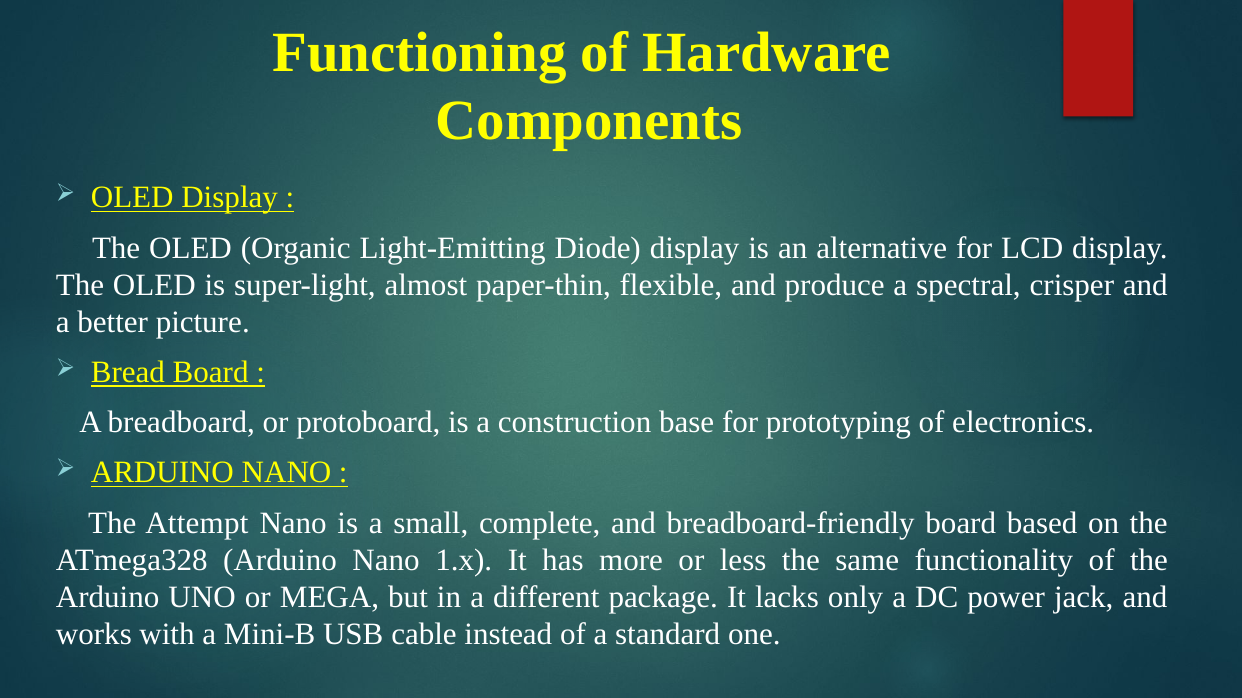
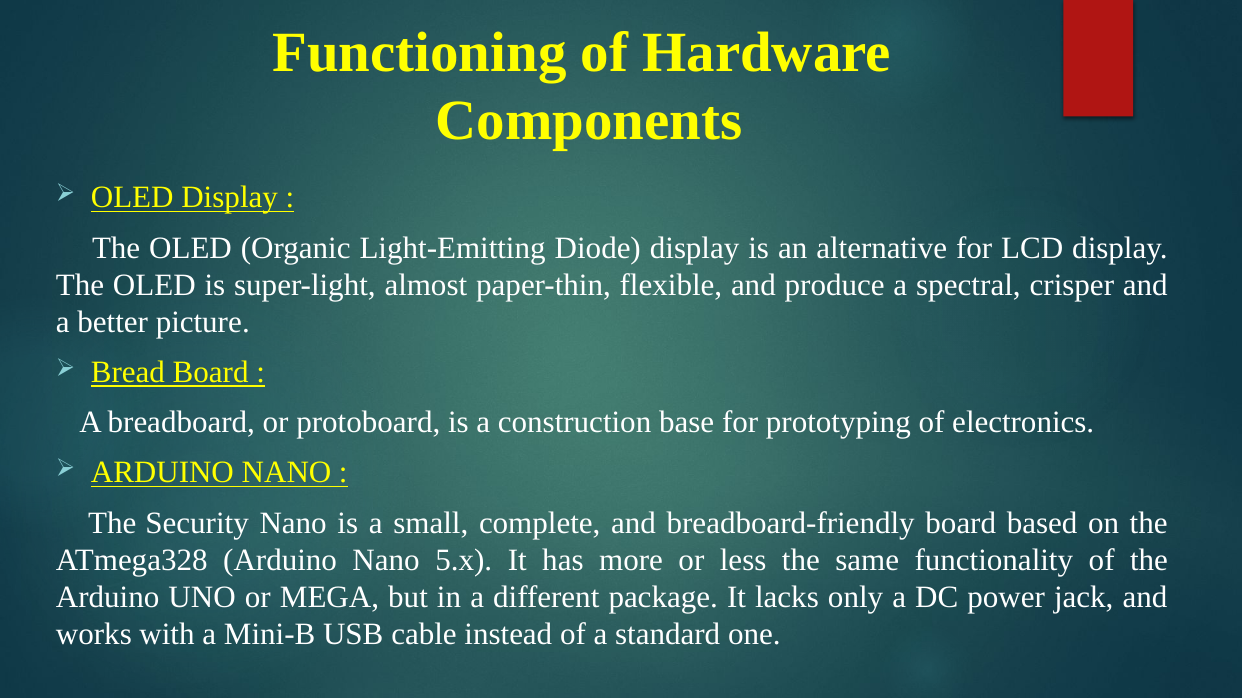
Attempt: Attempt -> Security (197, 523)
1.x: 1.x -> 5.x (464, 561)
